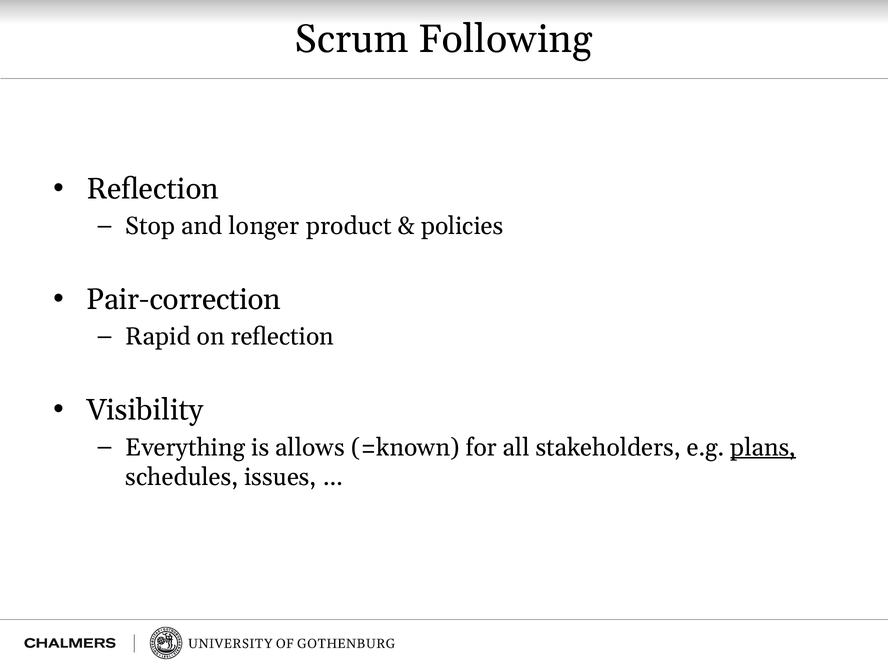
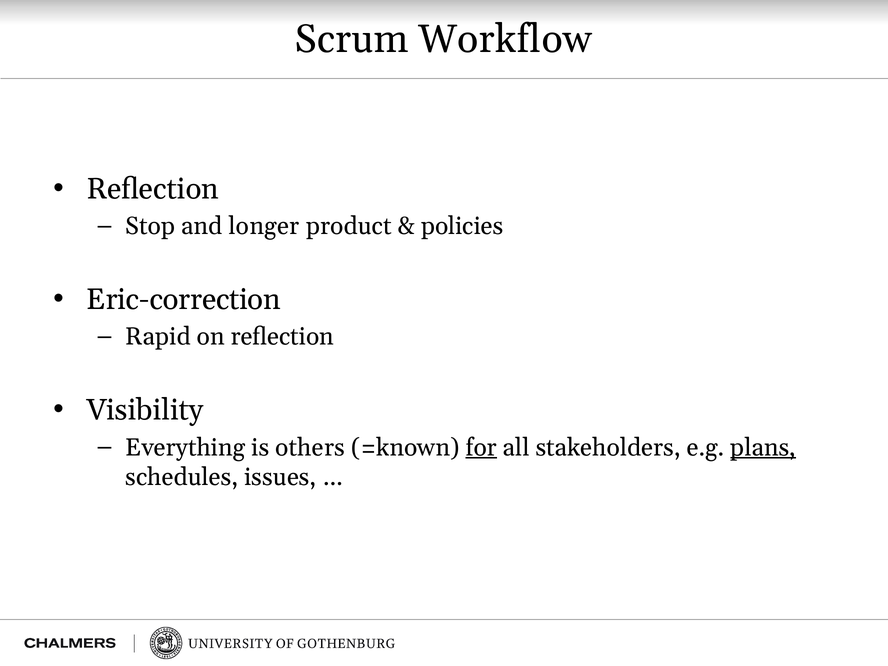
Following: Following -> Workflow (505, 39)
Pair-correction: Pair-correction -> Eric-correction (184, 300)
allows: allows -> others (310, 447)
for underline: none -> present (481, 447)
